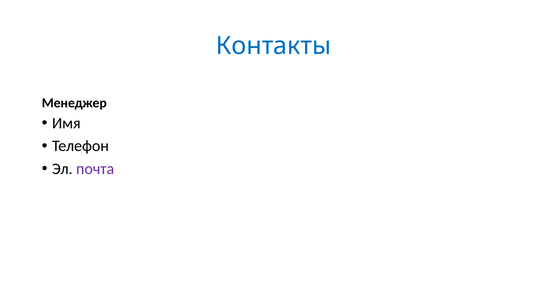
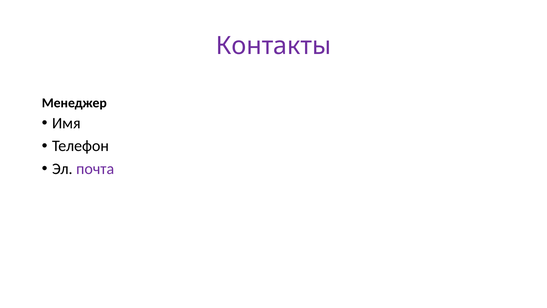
Контакты colour: blue -> purple (274, 46)
